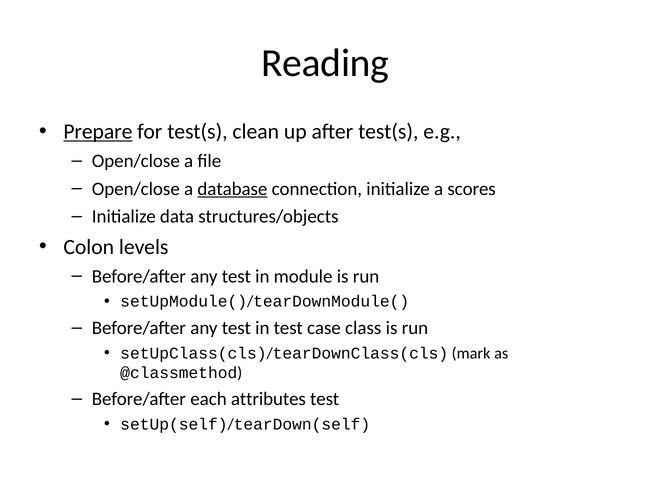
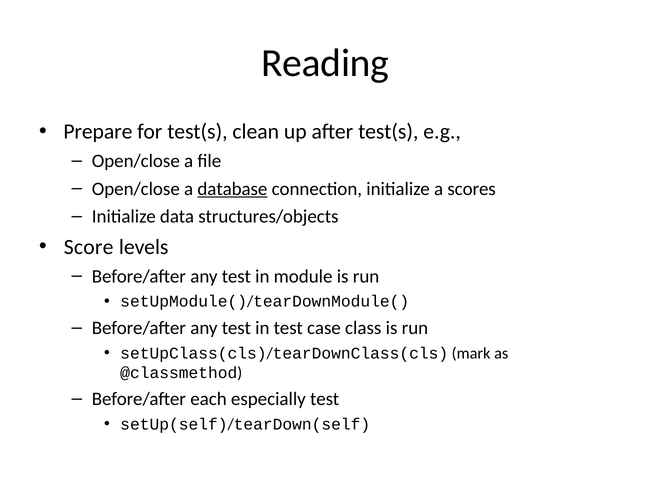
Prepare underline: present -> none (98, 132)
Colon: Colon -> Score (89, 247)
attributes: attributes -> especially (268, 399)
